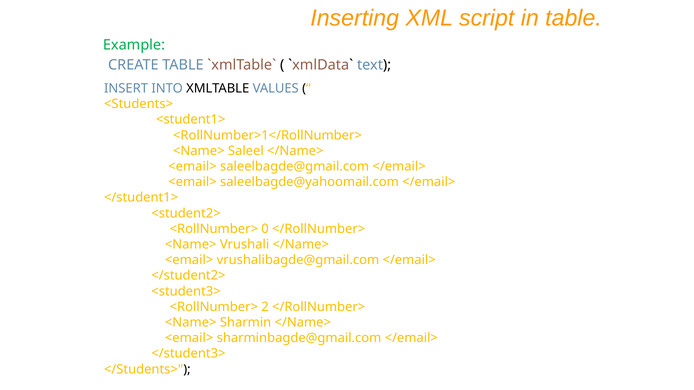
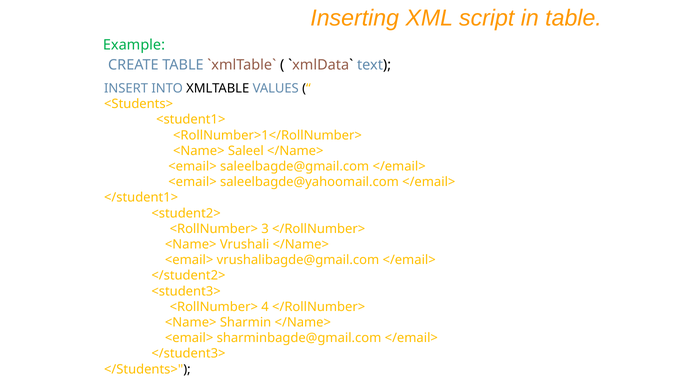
0: 0 -> 3 (265, 229)
2: 2 -> 4 (265, 307)
